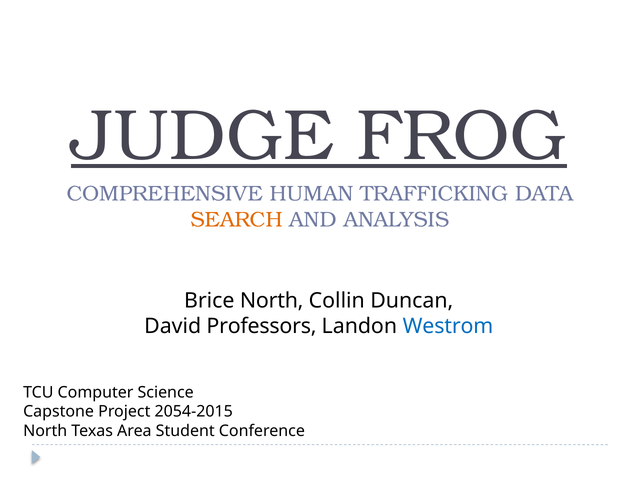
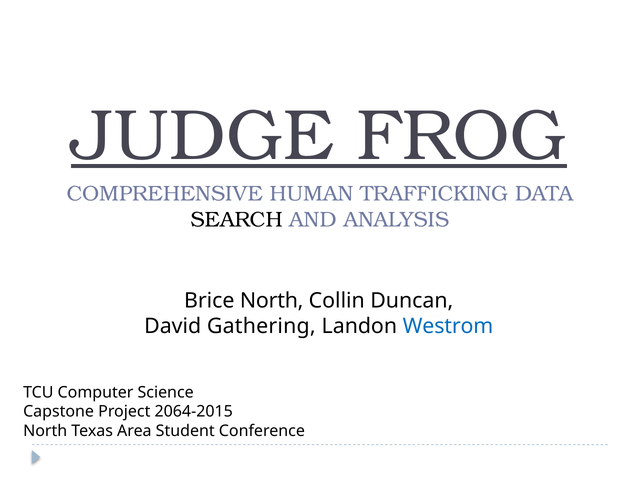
SEARCH colour: orange -> black (237, 220)
Professors: Professors -> Gathering (261, 326)
2054-2015: 2054-2015 -> 2064-2015 (194, 412)
